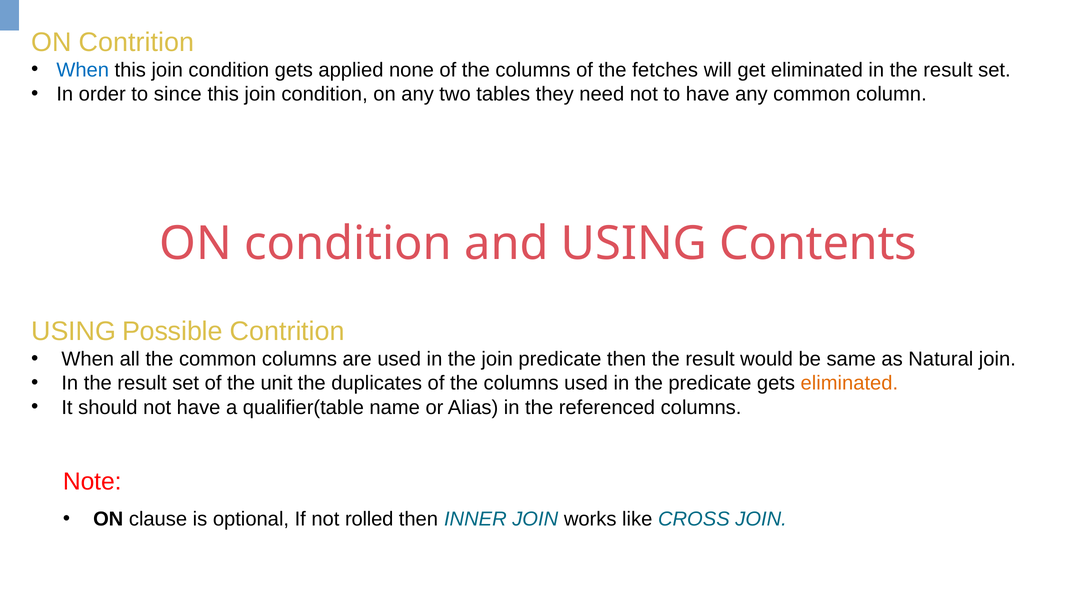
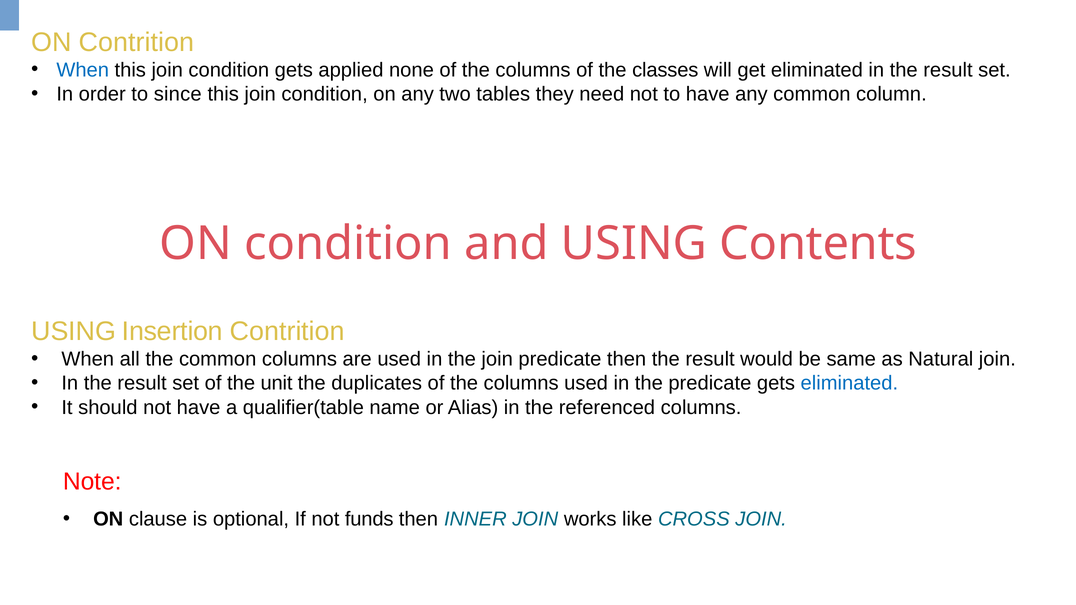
fetches: fetches -> classes (665, 70)
Possible: Possible -> Insertion (172, 331)
eliminated colour: orange -> blue (849, 383)
rolled: rolled -> funds (369, 519)
